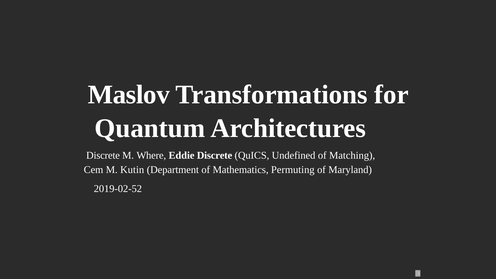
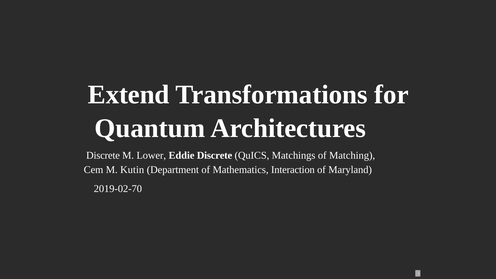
Maslov: Maslov -> Extend (129, 95)
Where: Where -> Lower (151, 155)
Undefined: Undefined -> Matchings (294, 155)
Permuting: Permuting -> Interaction (293, 170)
2019-02-52: 2019-02-52 -> 2019-02-70 (118, 189)
